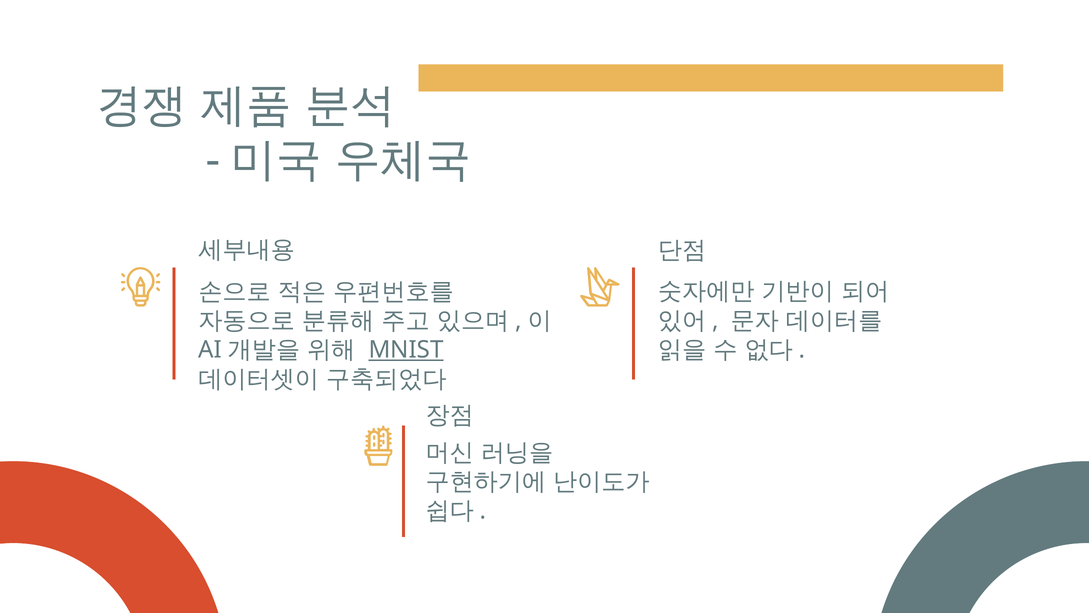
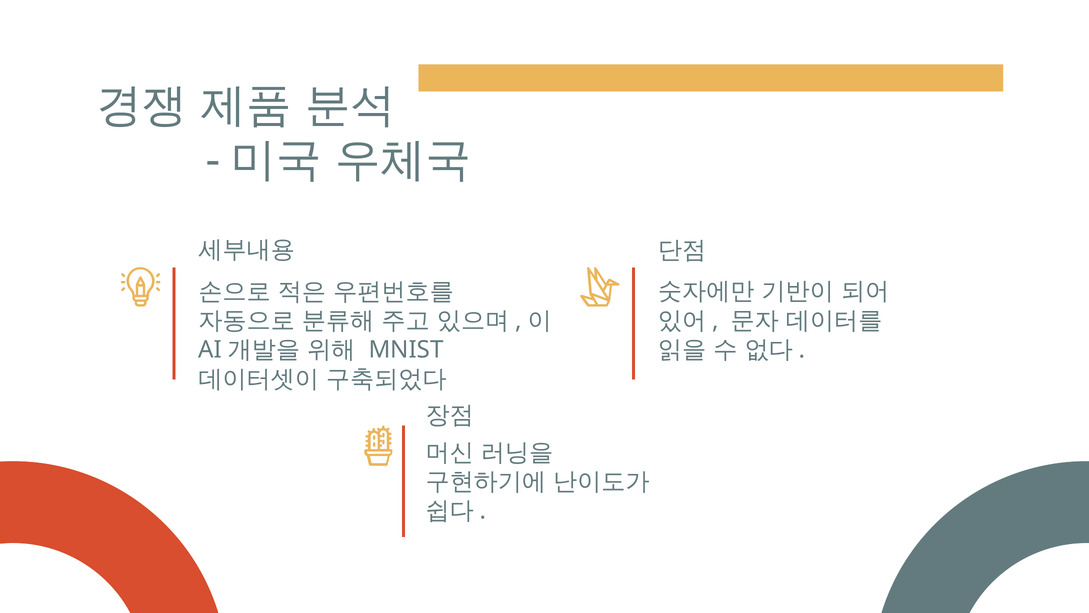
MNIST underline: present -> none (406, 350)
